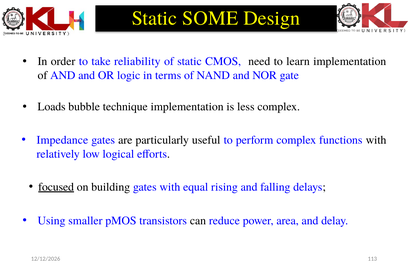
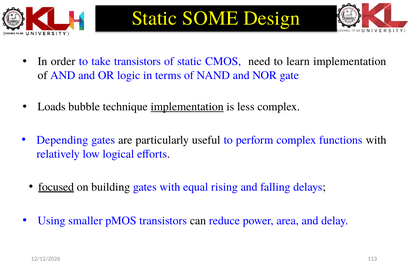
take reliability: reliability -> transistors (137, 62)
implementation underline: none -> present (187, 107)
Impedance: Impedance -> Depending (62, 140)
